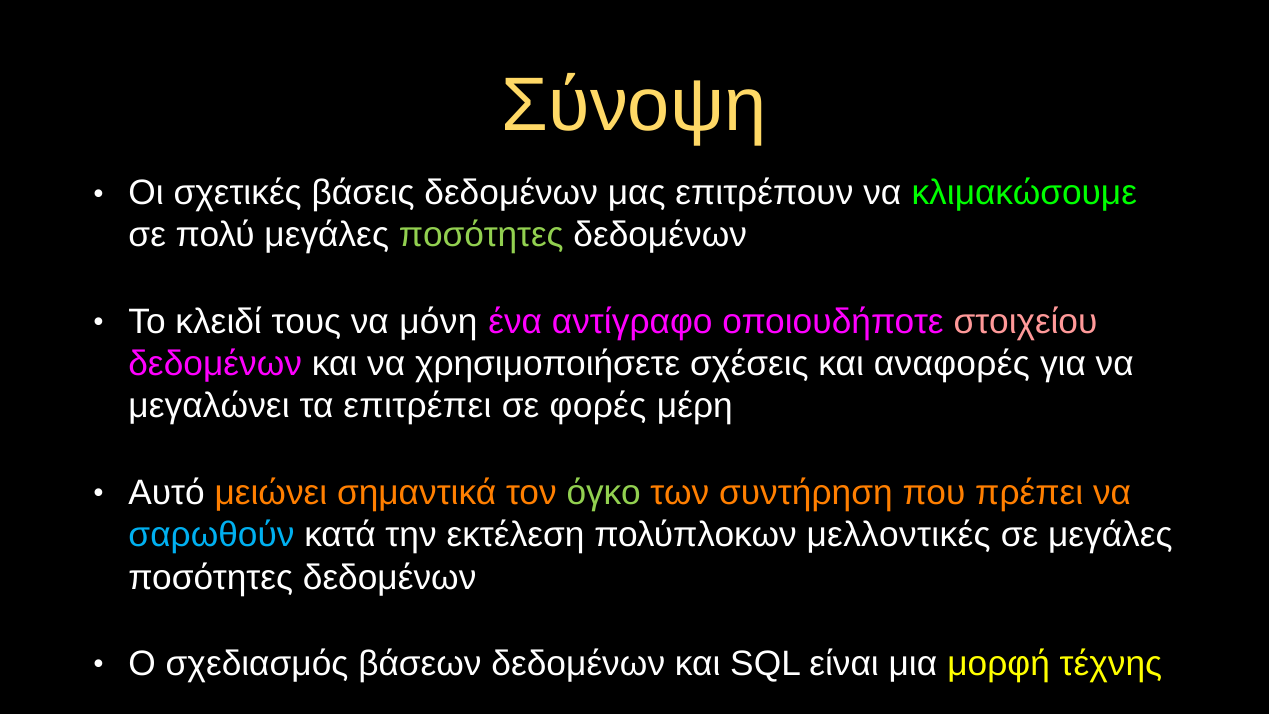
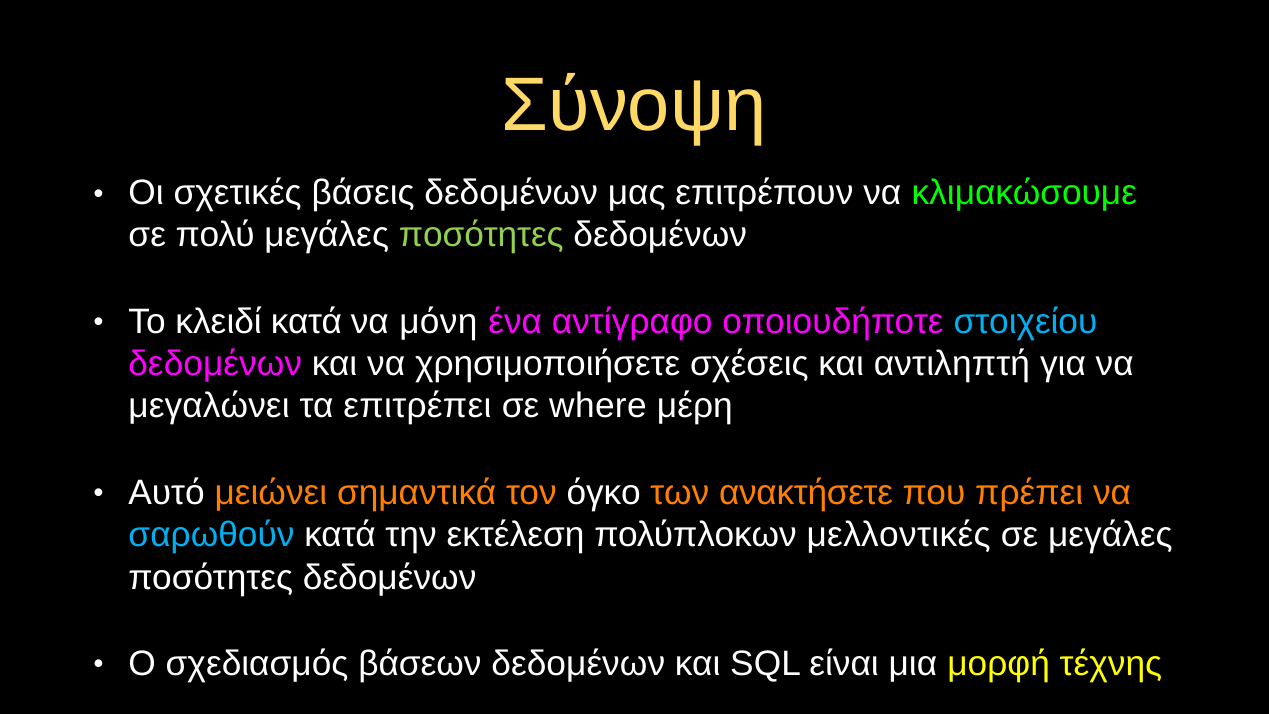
κλειδί τους: τους -> κατά (306, 322)
στοιχείου colour: pink -> light blue (1025, 322)
αναφορές: αναφορές -> αντιληπτή (952, 364)
φορές: φορές -> where (598, 406)
όγκο colour: light green -> white (604, 493)
συντήρηση: συντήρηση -> ανακτήσετε (806, 493)
